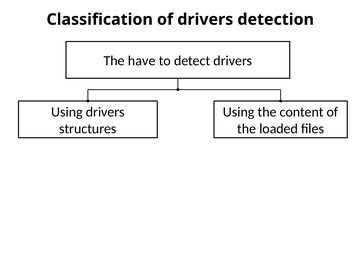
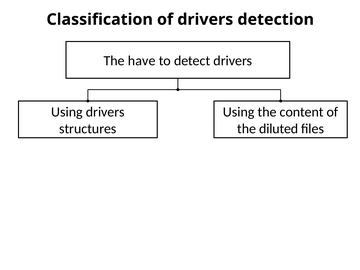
loaded: loaded -> diluted (279, 129)
